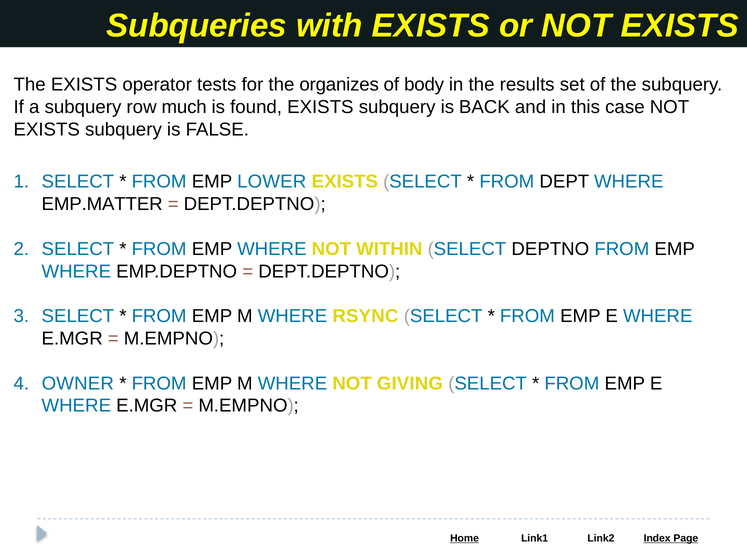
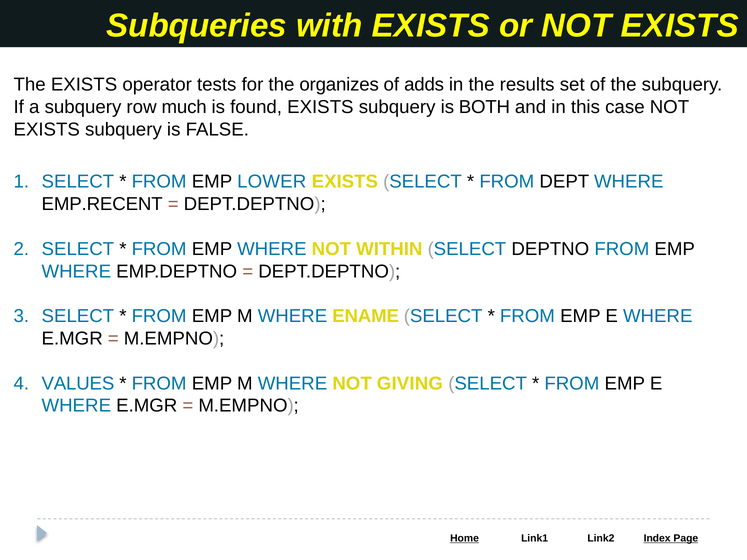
body: body -> adds (424, 85)
BACK: BACK -> BOTH (484, 107)
EMP.MATTER: EMP.MATTER -> EMP.RECENT (102, 204)
RSYNC: RSYNC -> ENAME (366, 316)
OWNER: OWNER -> VALUES (78, 384)
